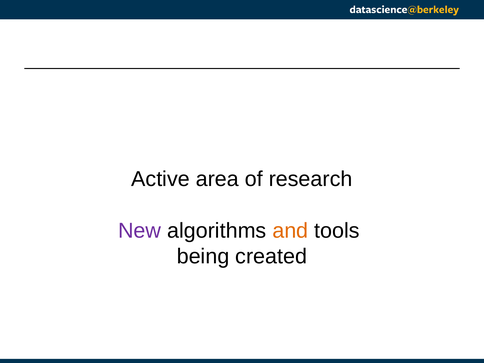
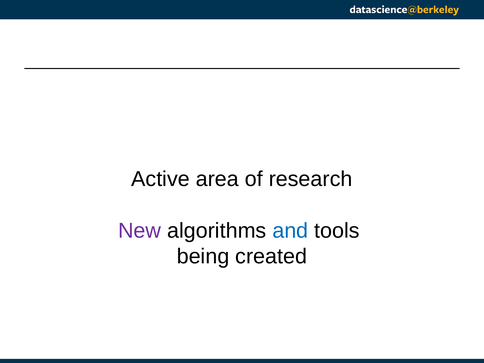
and colour: orange -> blue (290, 231)
